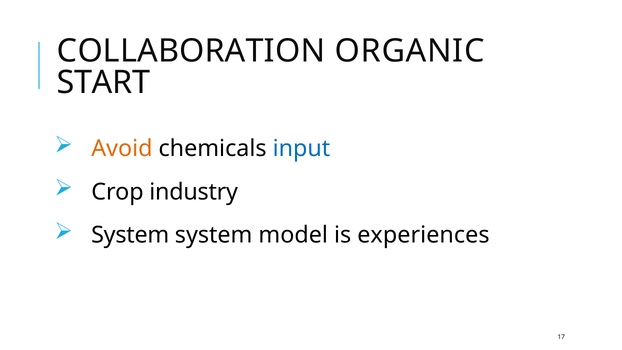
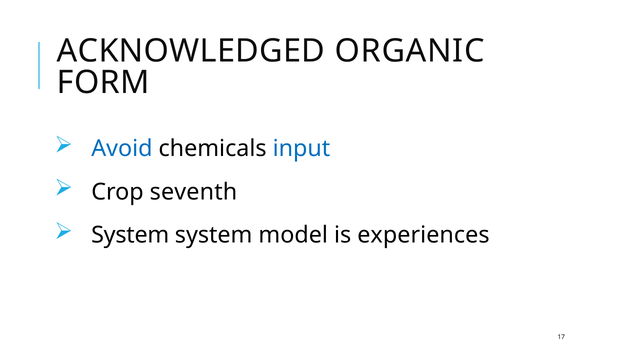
COLLABORATION: COLLABORATION -> ACKNOWLEDGED (191, 51)
START: START -> FORM (103, 82)
Avoid colour: orange -> blue (122, 149)
industry: industry -> seventh (193, 192)
